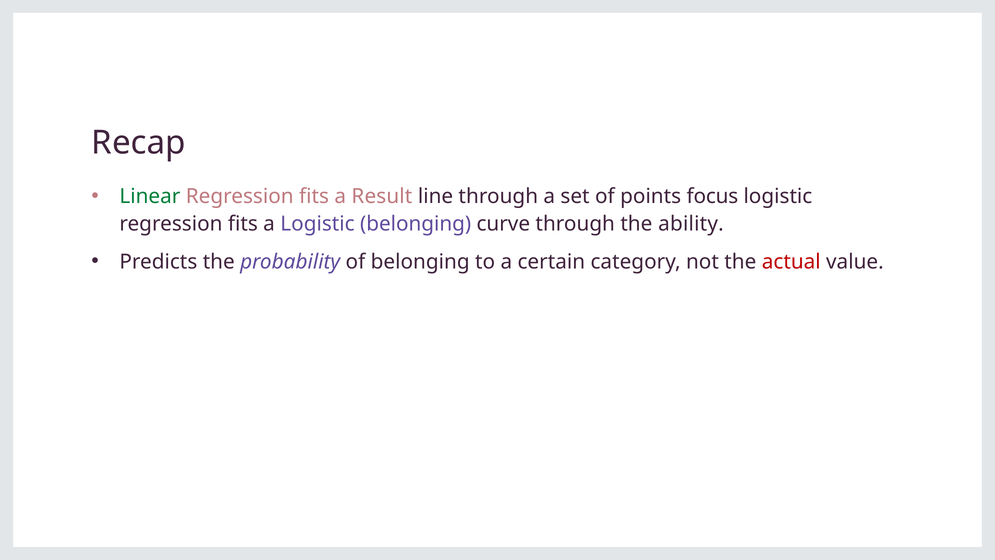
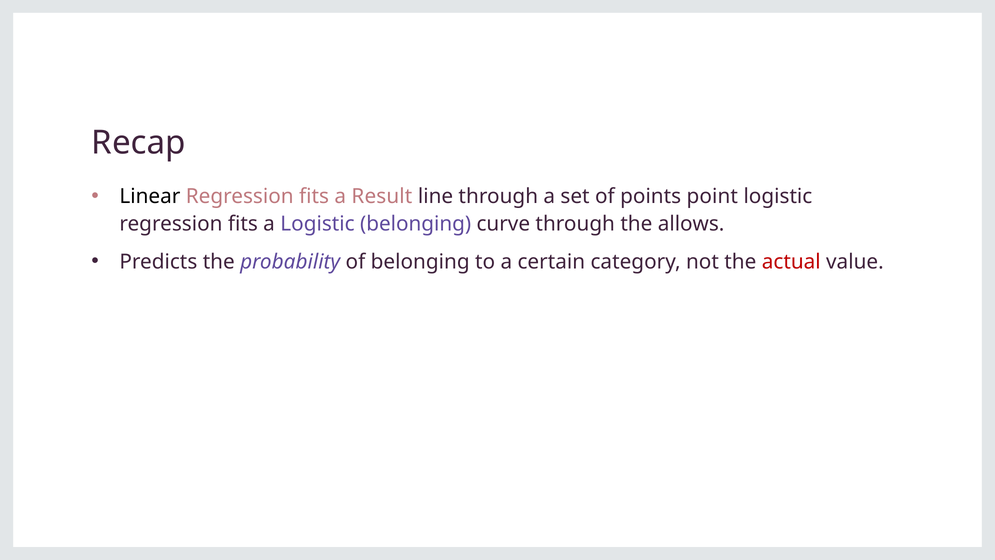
Linear colour: green -> black (150, 197)
focus: focus -> point (712, 197)
ability: ability -> allows (691, 224)
